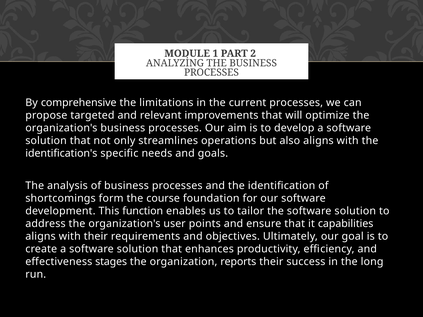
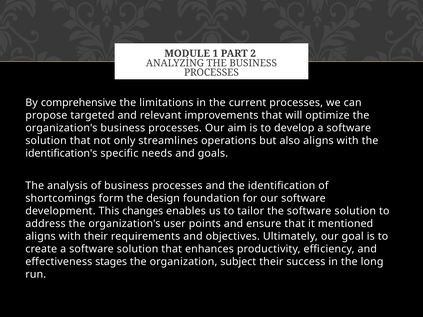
course: course -> design (163, 199)
function: function -> changes (143, 211)
capabilities: capabilities -> mentioned (346, 224)
reports: reports -> subject (238, 262)
